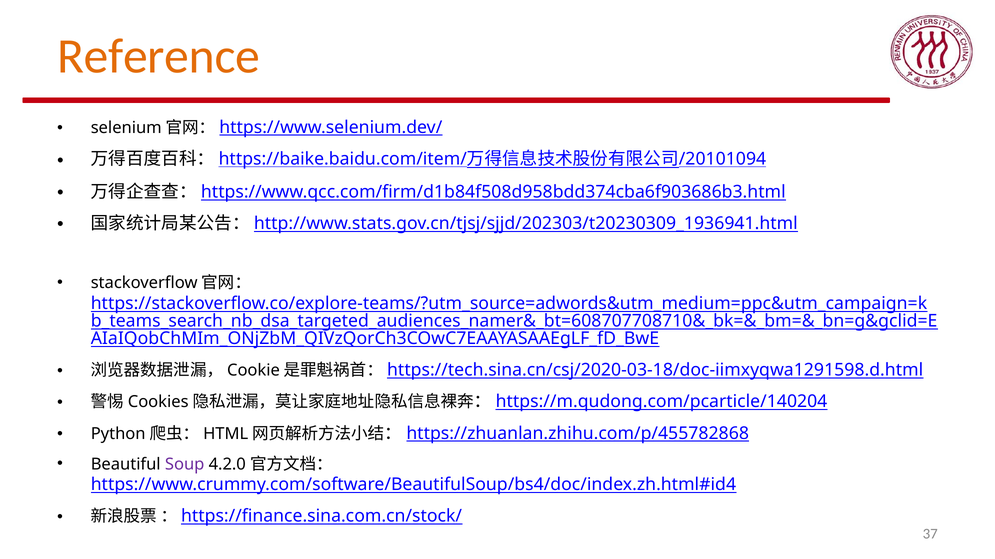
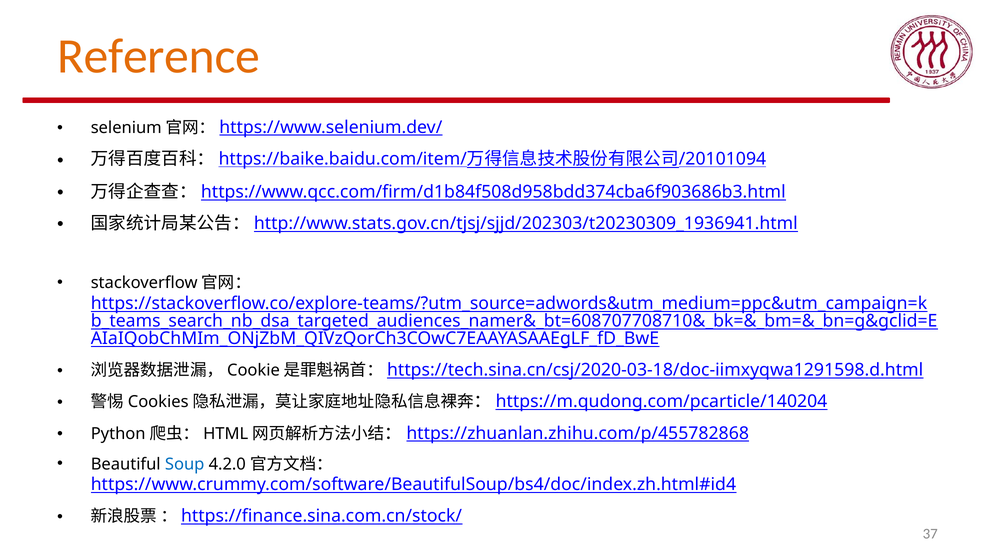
Soup colour: purple -> blue (185, 465)
